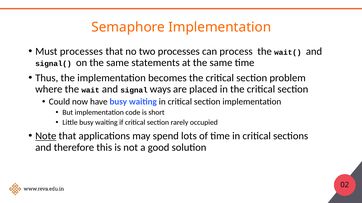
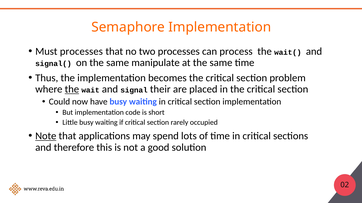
statements: statements -> manipulate (156, 63)
the underline: none -> present (72, 89)
ways: ways -> their (160, 89)
